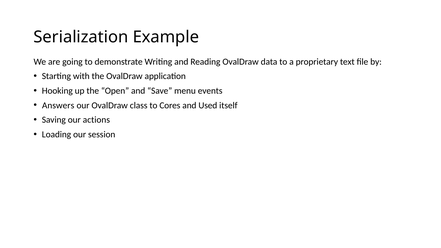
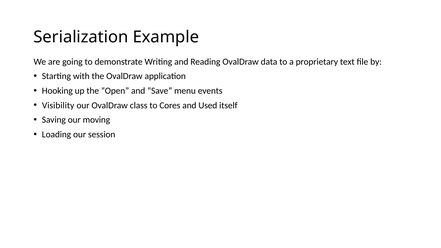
Answers: Answers -> Visibility (58, 105)
actions: actions -> moving (96, 120)
